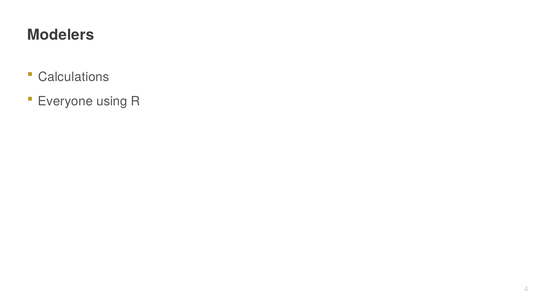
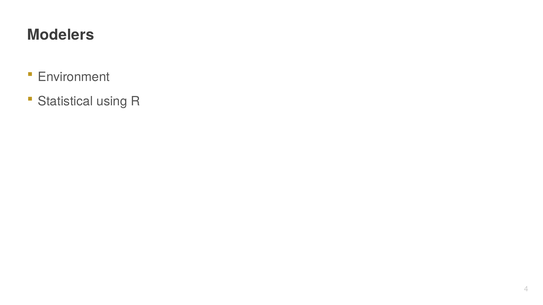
Calculations: Calculations -> Environment (74, 77)
Everyone: Everyone -> Statistical (65, 101)
